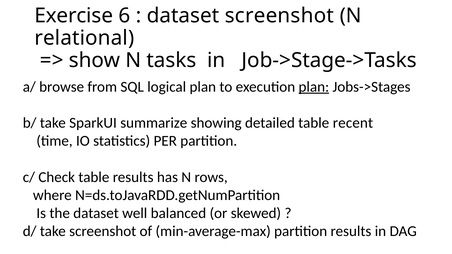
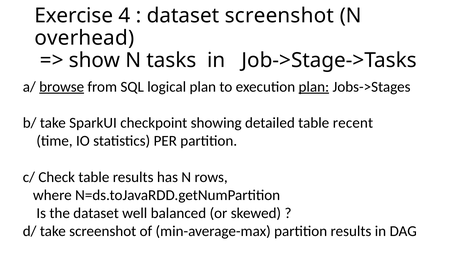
6: 6 -> 4 (125, 16)
relational: relational -> overhead (84, 38)
browse underline: none -> present (62, 87)
summarize: summarize -> checkpoint (154, 123)
